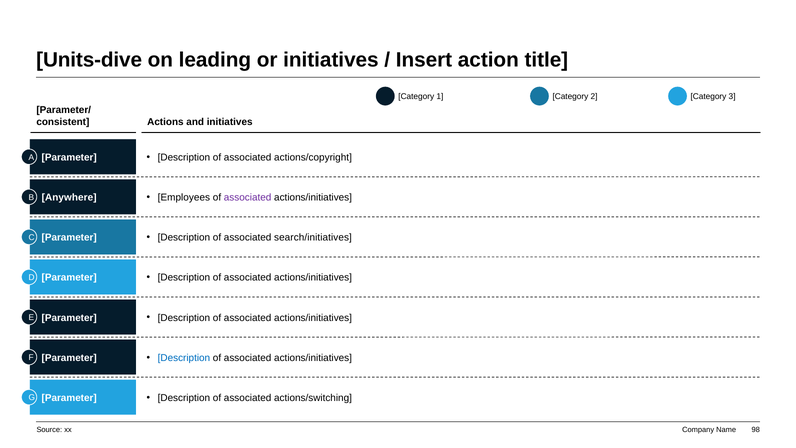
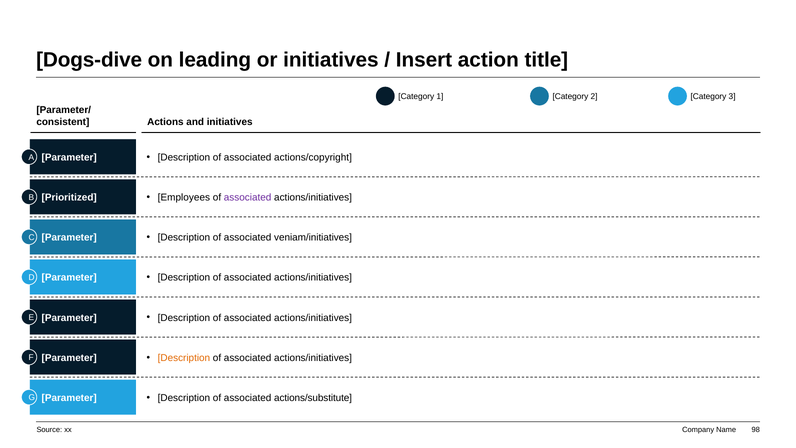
Units-dive: Units-dive -> Dogs-dive (89, 60)
Anywhere: Anywhere -> Prioritized (69, 197)
search/initiatives: search/initiatives -> veniam/initiatives (313, 237)
Description colour: blue -> orange (184, 358)
actions/switching: actions/switching -> actions/substitute (313, 398)
